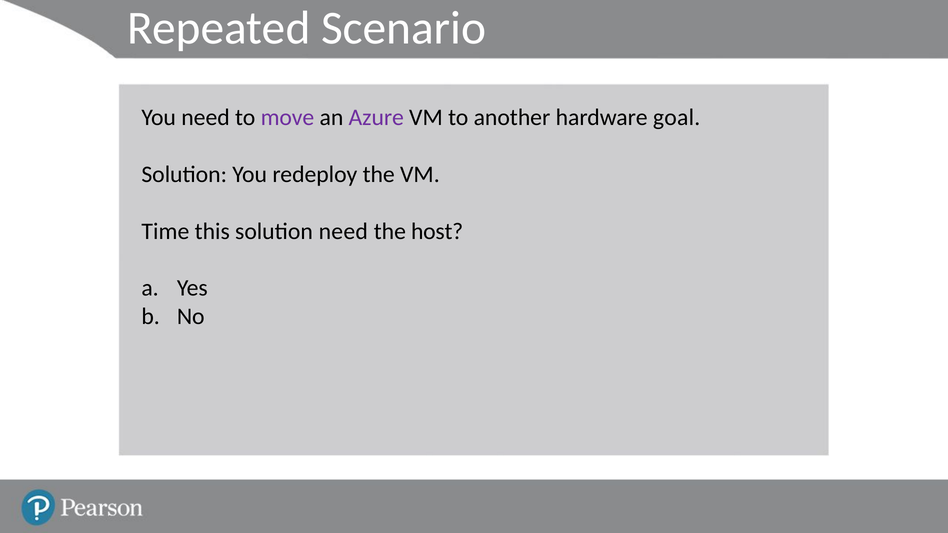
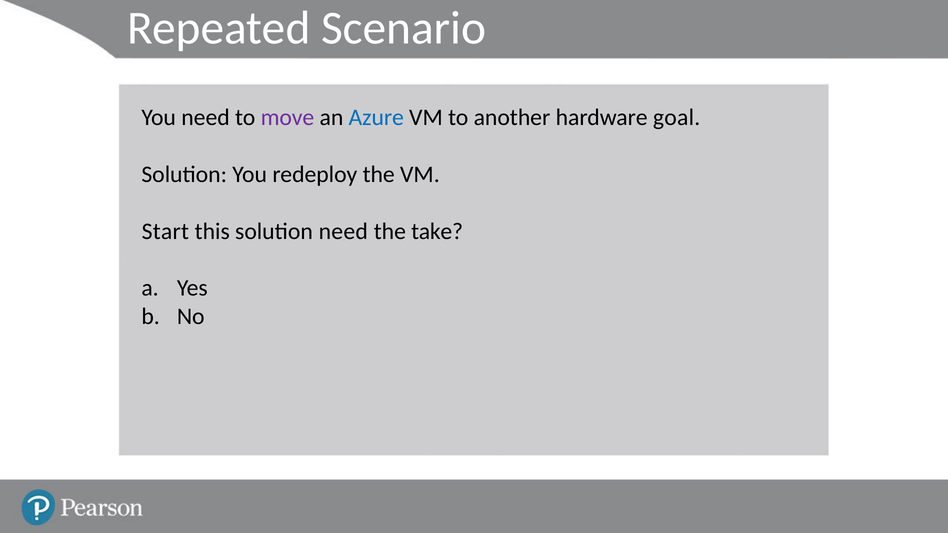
Azure colour: purple -> blue (376, 118)
Time: Time -> Start (165, 231)
host: host -> take (437, 231)
